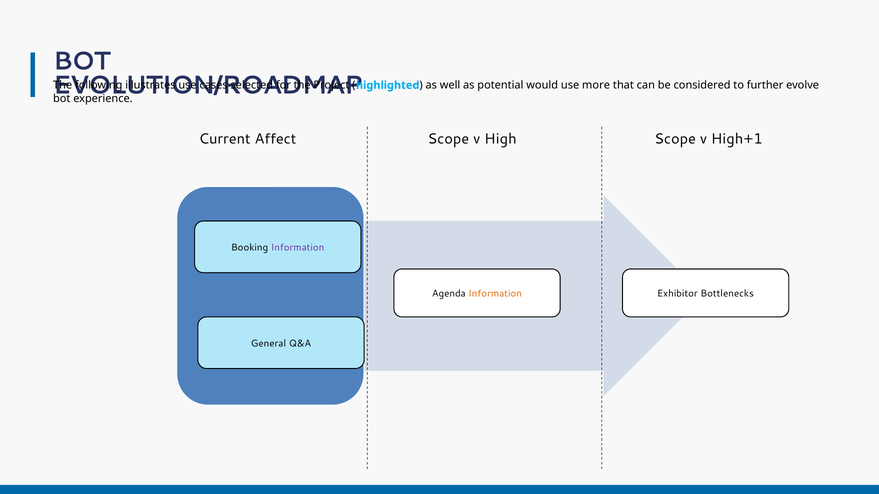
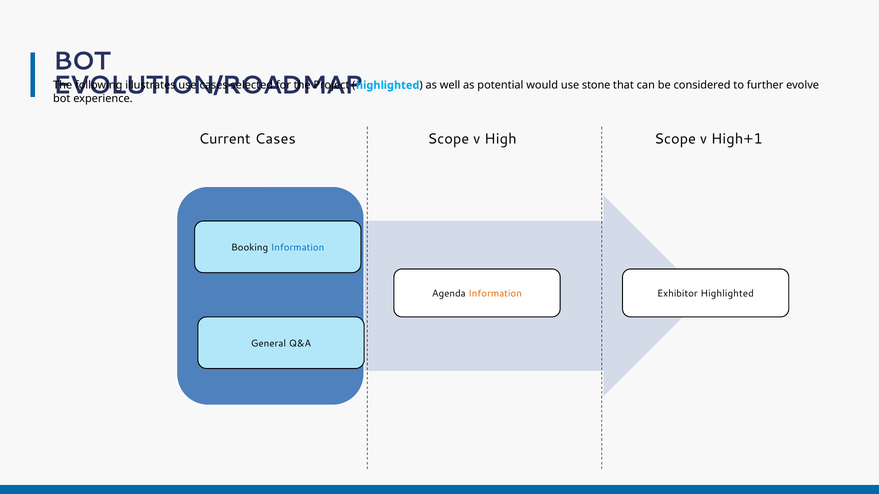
more: more -> stone (596, 85)
Current Affect: Affect -> Cases (275, 139)
Information colour: purple -> blue (298, 248)
Exhibitor Bottlenecks: Bottlenecks -> Highlighted (727, 294)
